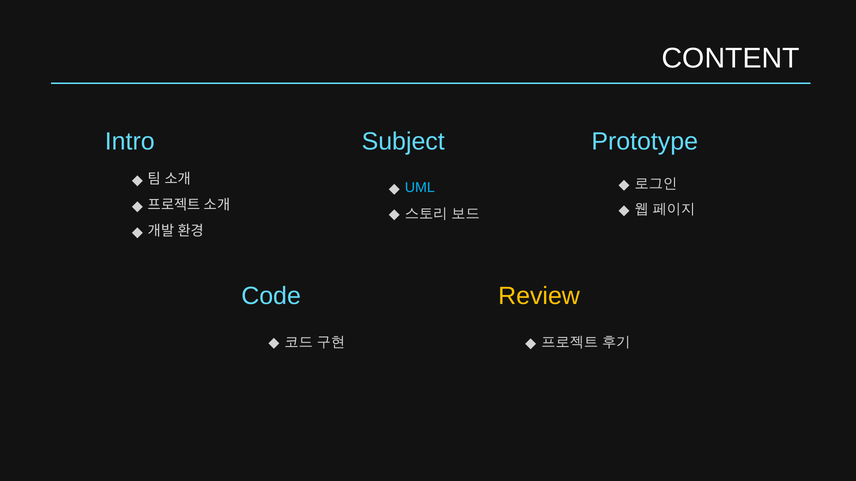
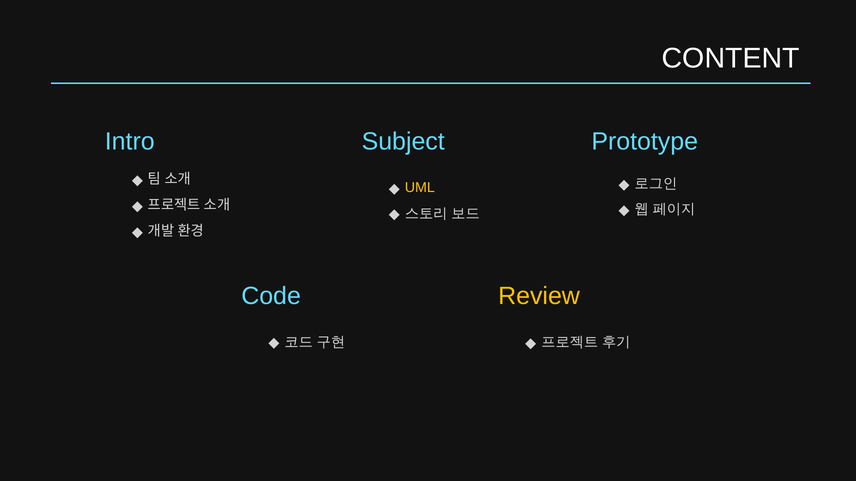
UML colour: light blue -> yellow (420, 188)
